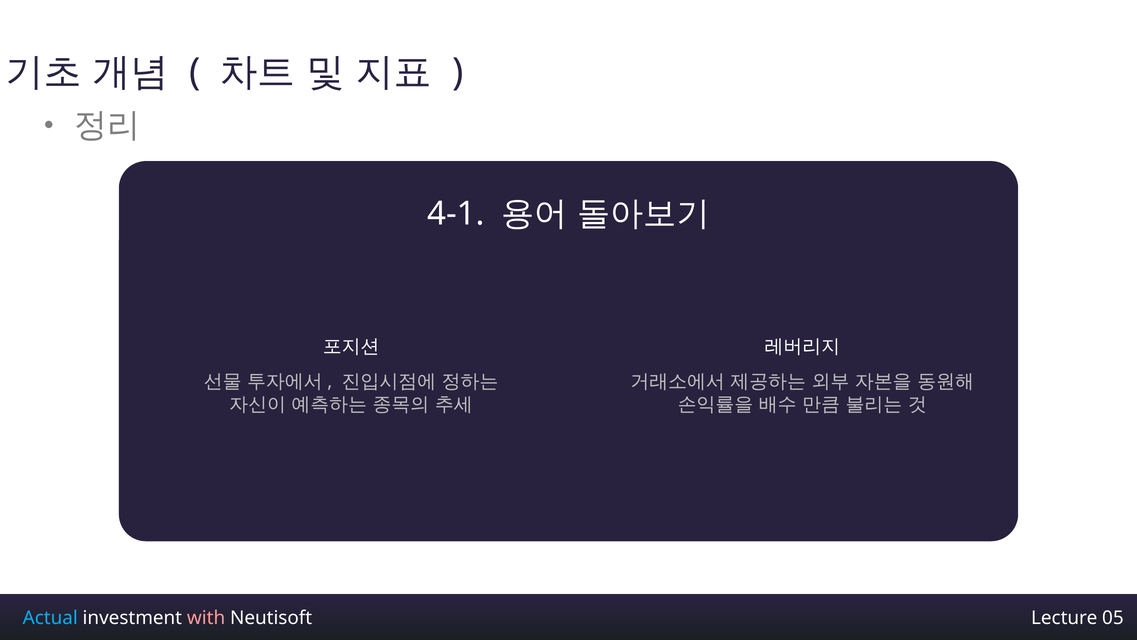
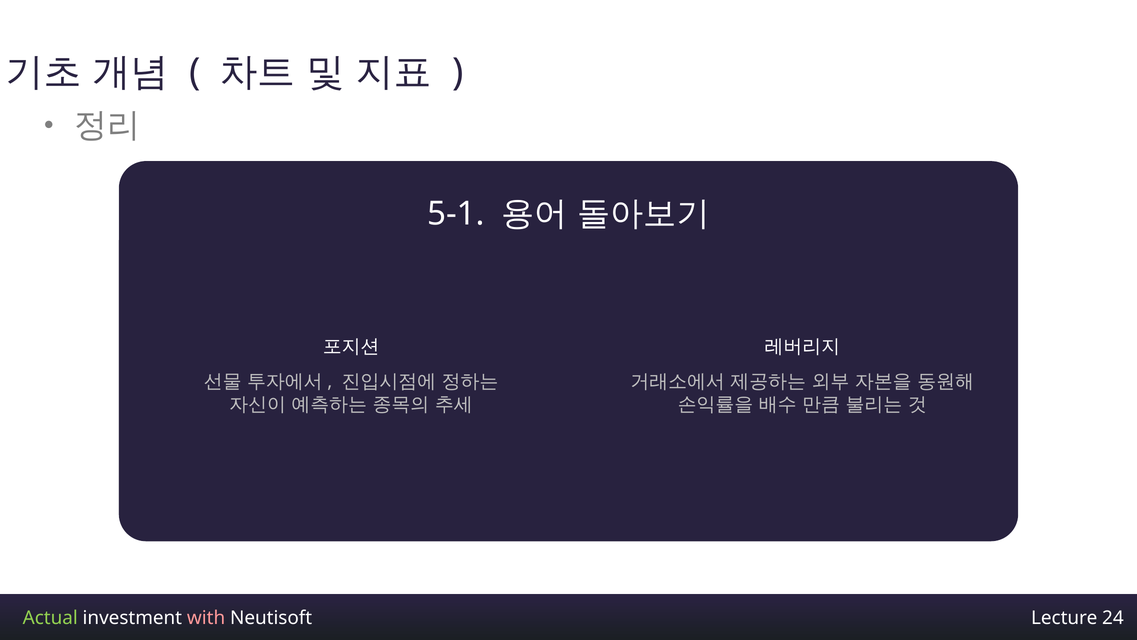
4-1: 4-1 -> 5-1 (456, 214)
Actual colour: light blue -> light green (50, 618)
05: 05 -> 24 (1113, 618)
